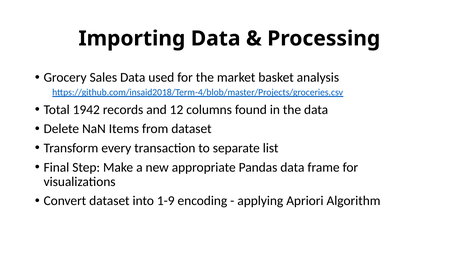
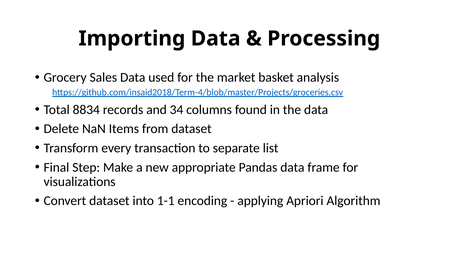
1942: 1942 -> 8834 (86, 110)
12: 12 -> 34 (177, 110)
1-9: 1-9 -> 1-1 (166, 201)
